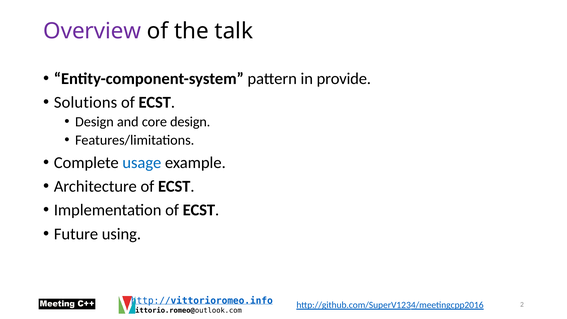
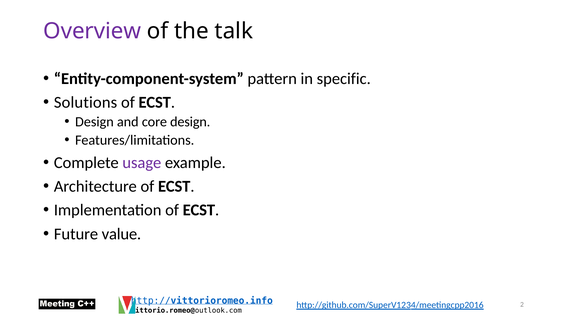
provide: provide -> specific (344, 79)
usage colour: blue -> purple (142, 163)
using: using -> value (121, 234)
